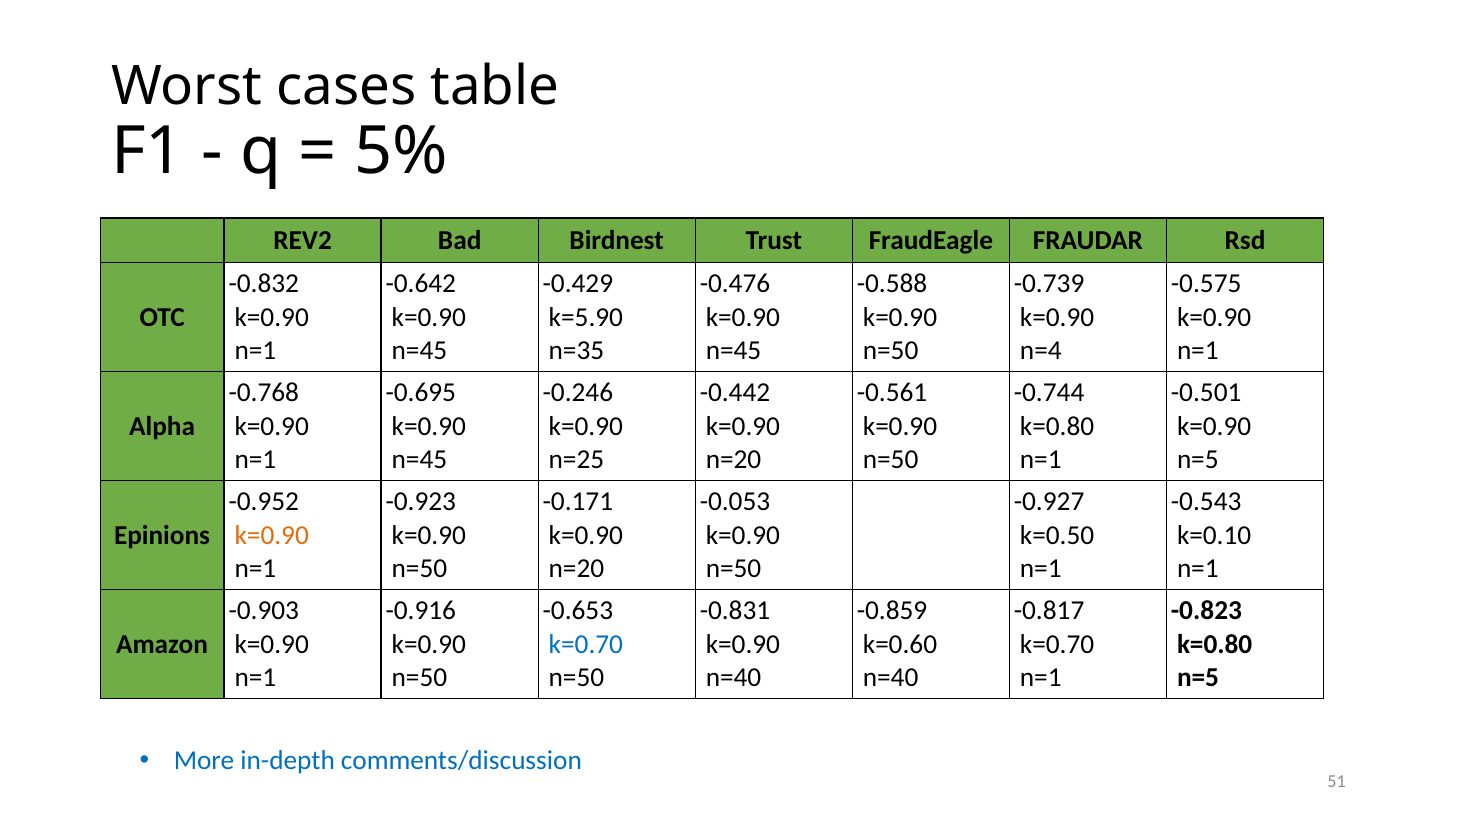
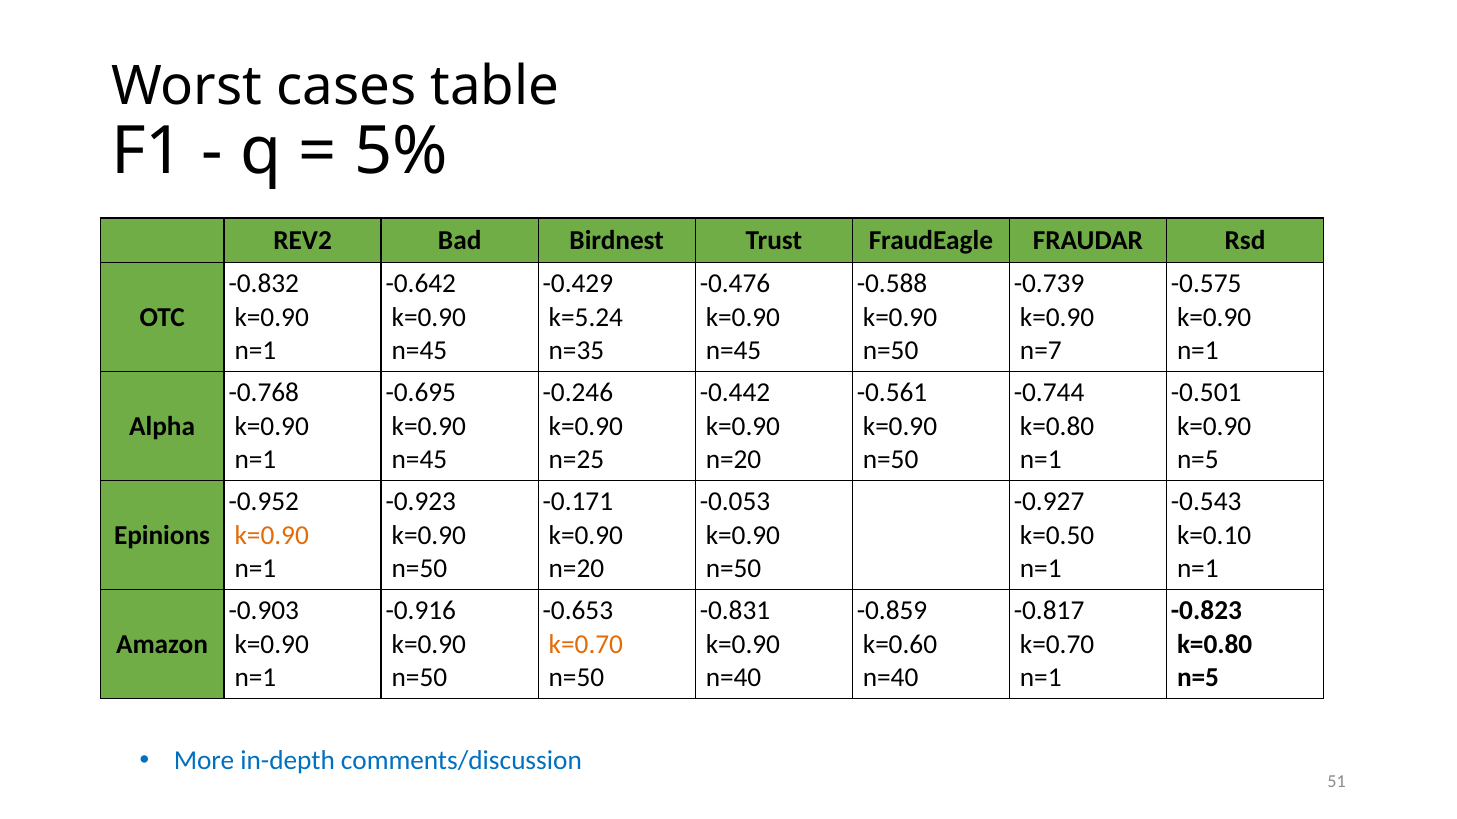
k=5.90: k=5.90 -> k=5.24 (586, 317)
n=4: n=4 -> n=7 (1041, 351)
k=0.70 colour: blue -> orange (586, 645)
